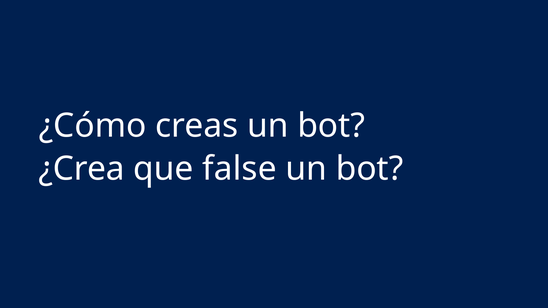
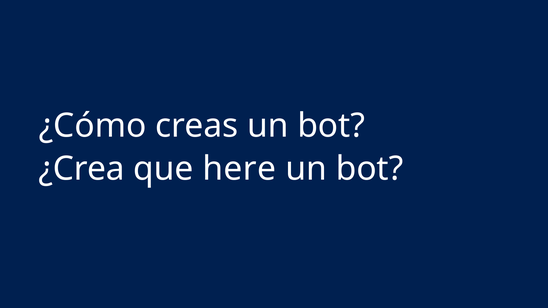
false: false -> here (239, 169)
